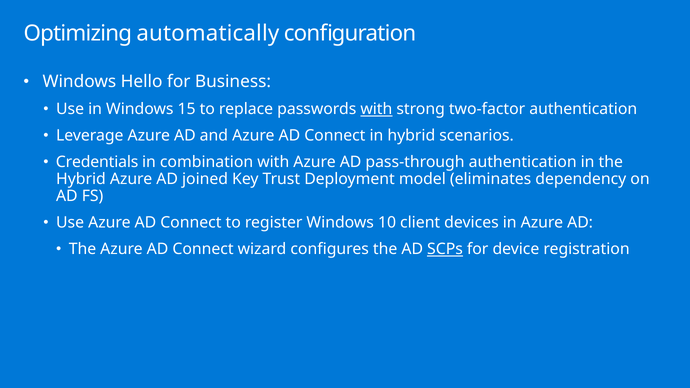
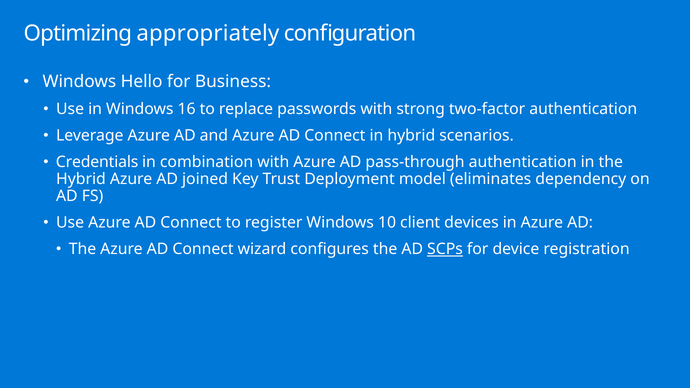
automatically: automatically -> appropriately (208, 33)
15: 15 -> 16 (187, 109)
with underline: present -> none (376, 109)
